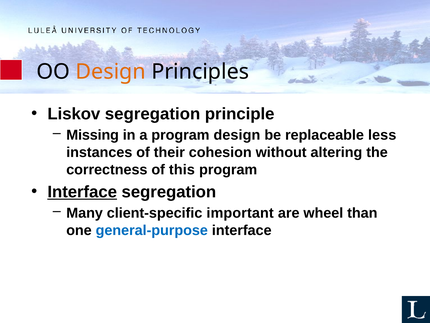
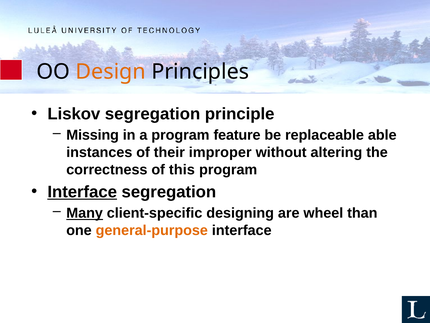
program design: design -> feature (237, 135)
less: less -> able (382, 135)
cohesion: cohesion -> improper (220, 152)
Many underline: none -> present (85, 213)
important: important -> designing (240, 213)
general-purpose colour: blue -> orange (152, 230)
